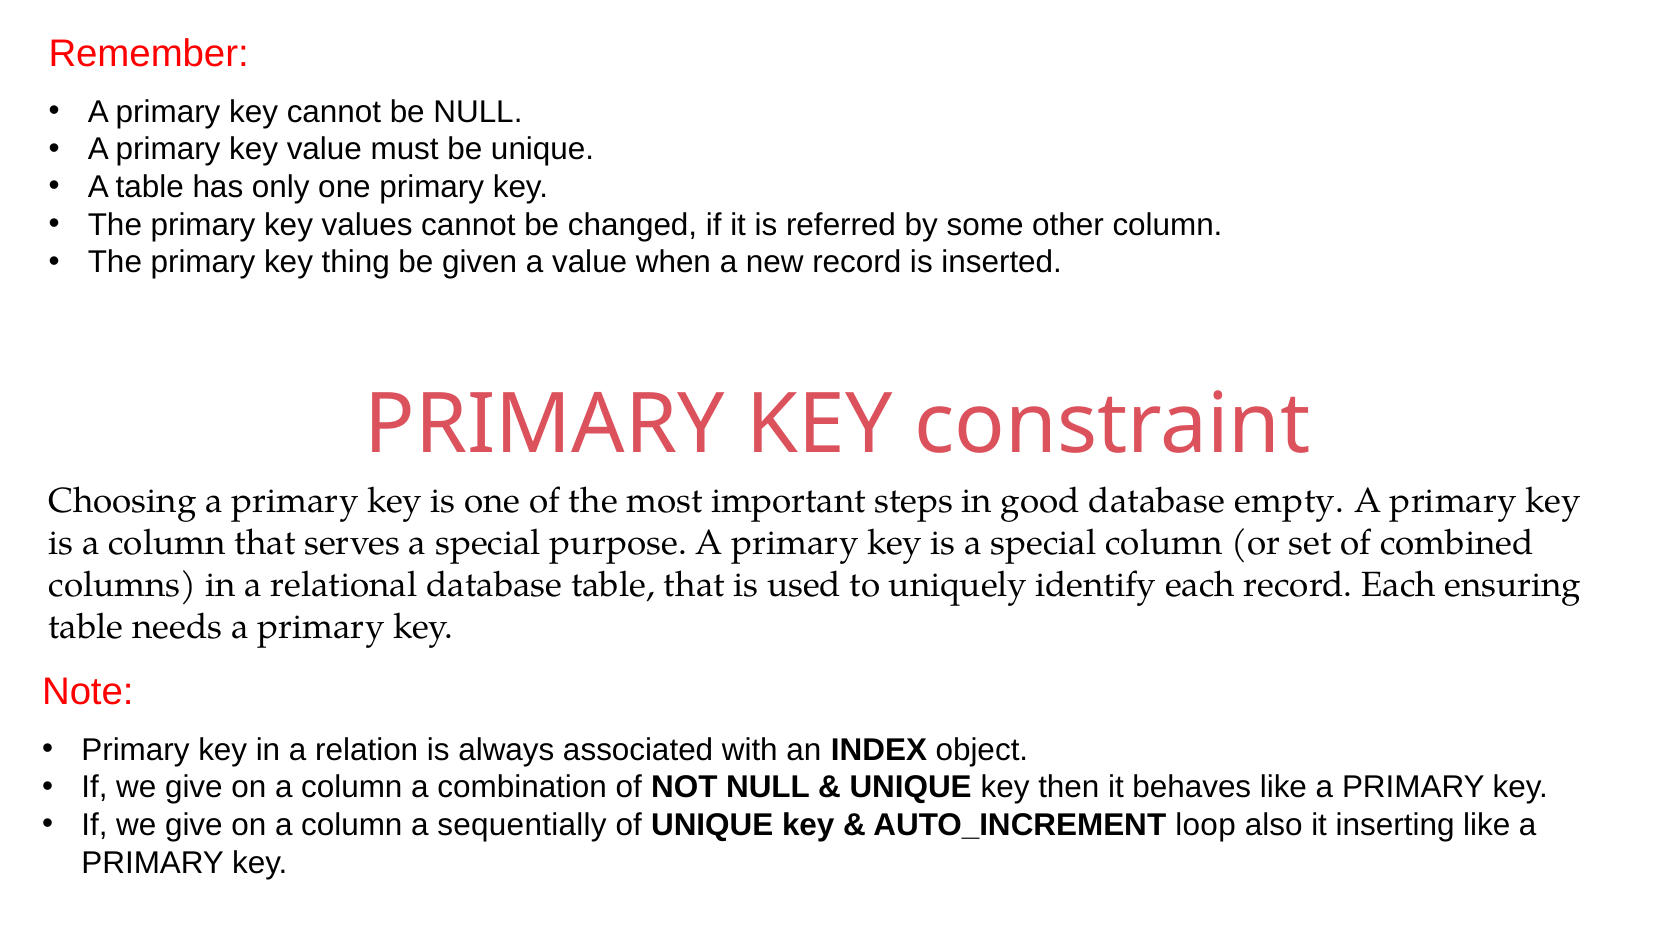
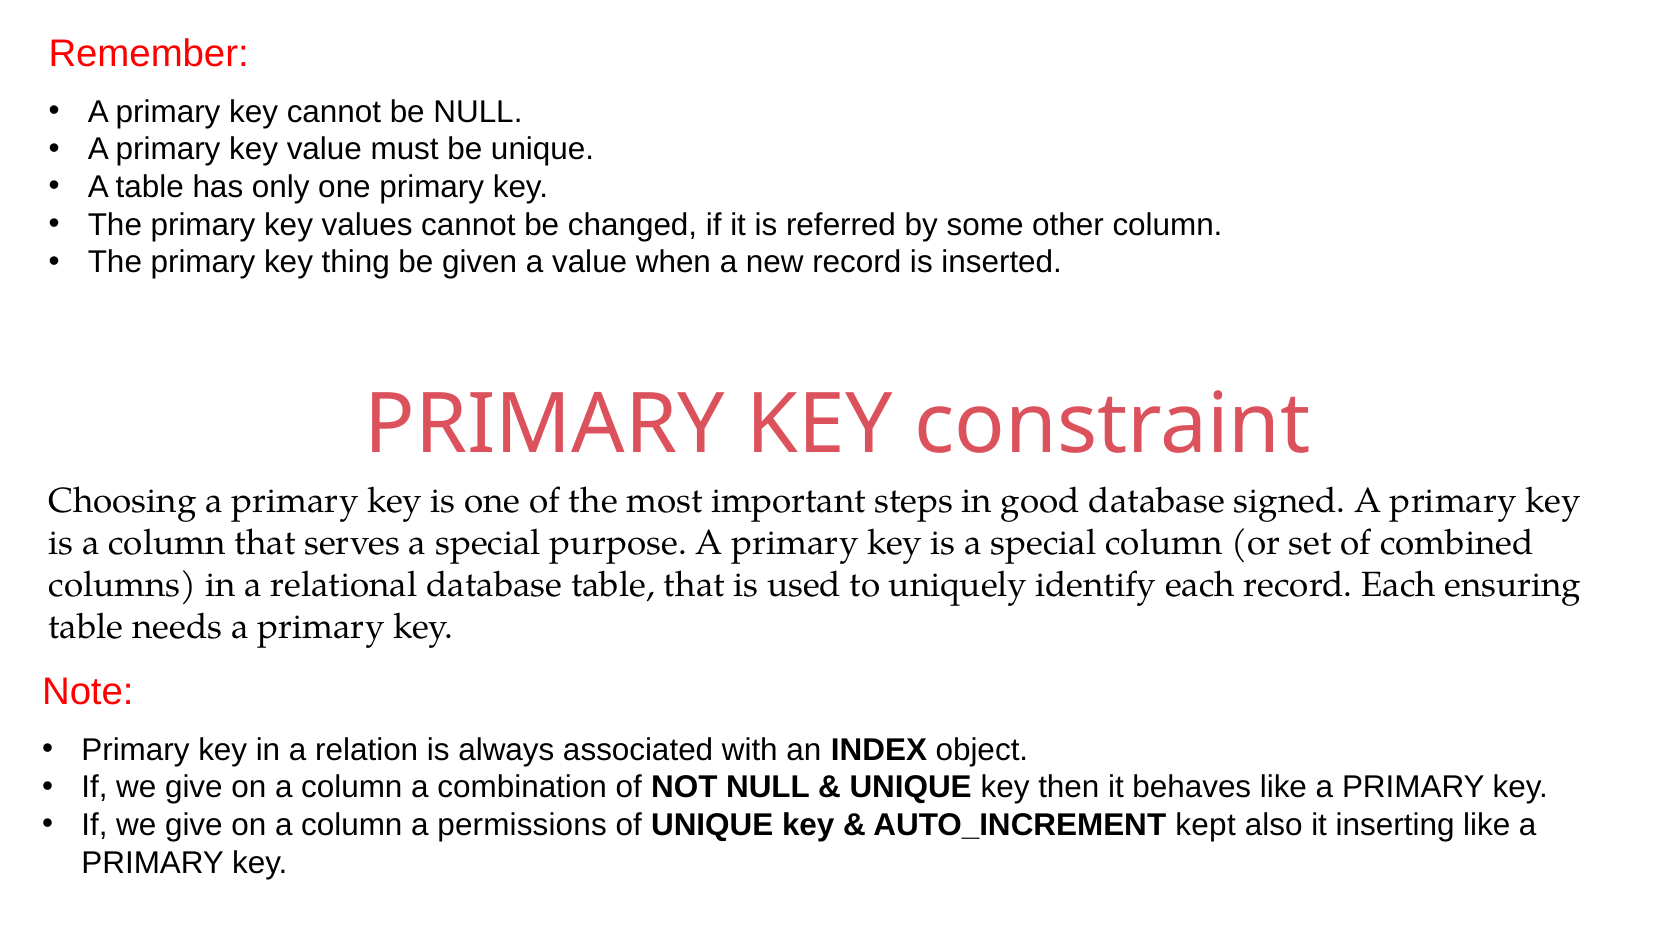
empty: empty -> signed (1290, 501)
sequentially: sequentially -> permissions (522, 825)
loop: loop -> kept (1206, 825)
